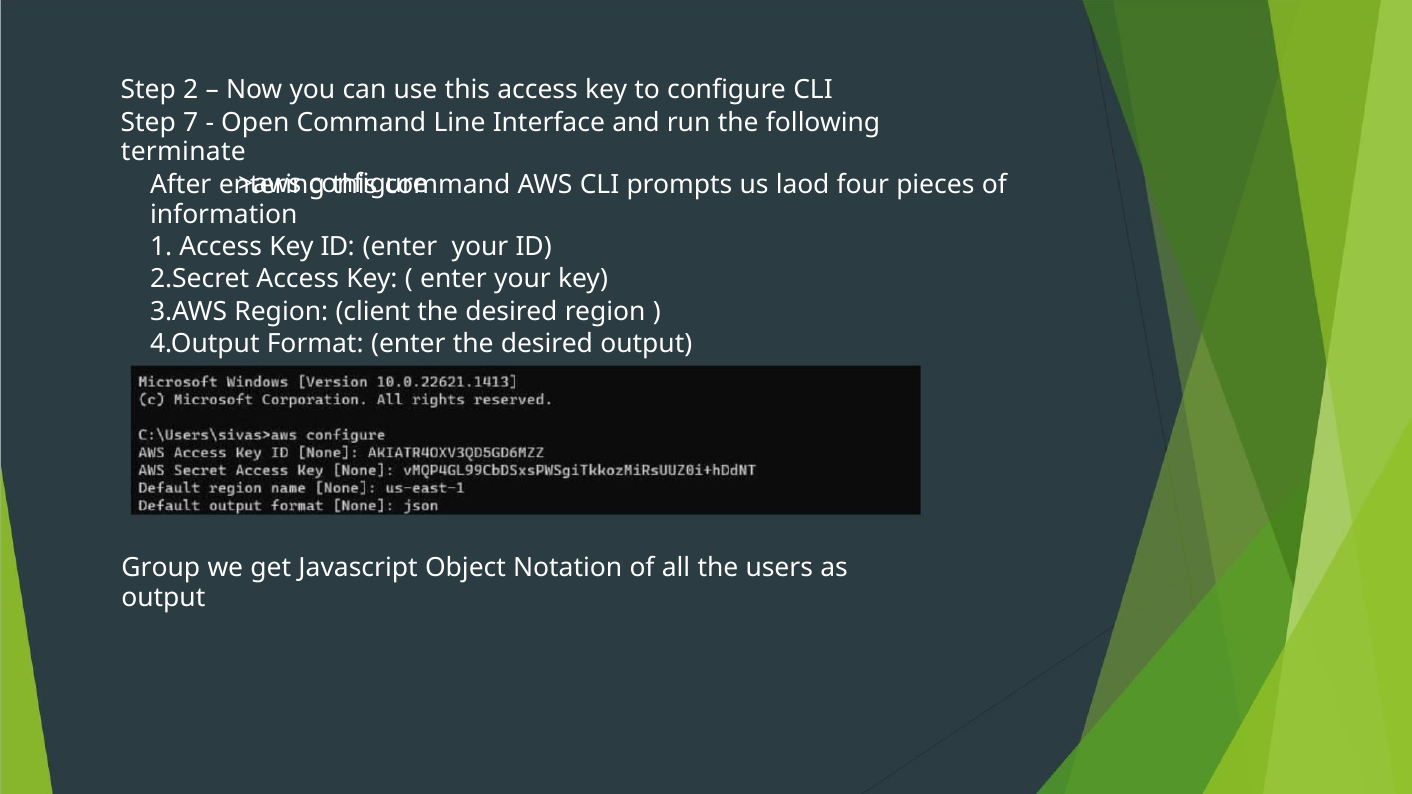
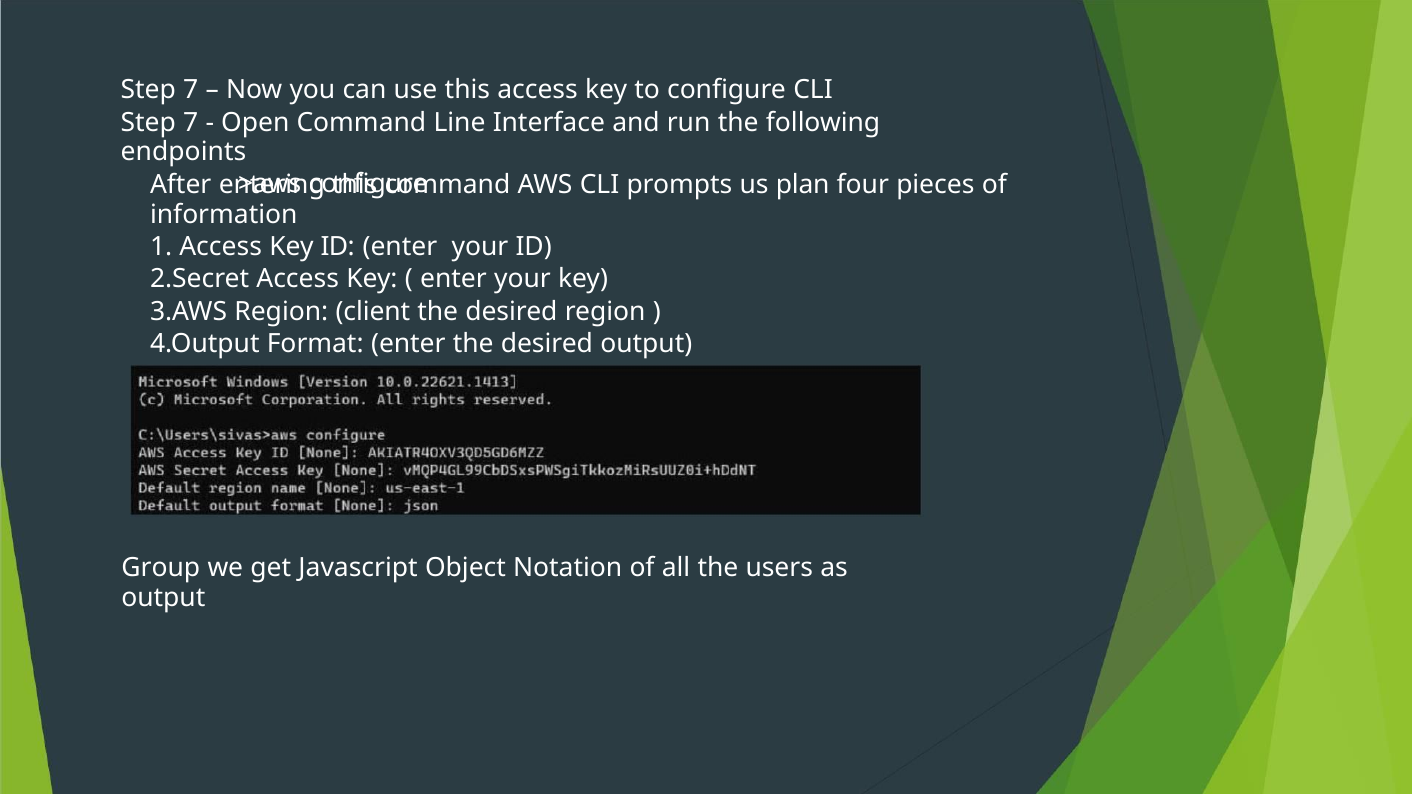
2: 2 -> 7 (191, 90)
terminate: terminate -> endpoints (184, 152)
laod: laod -> plan (803, 185)
